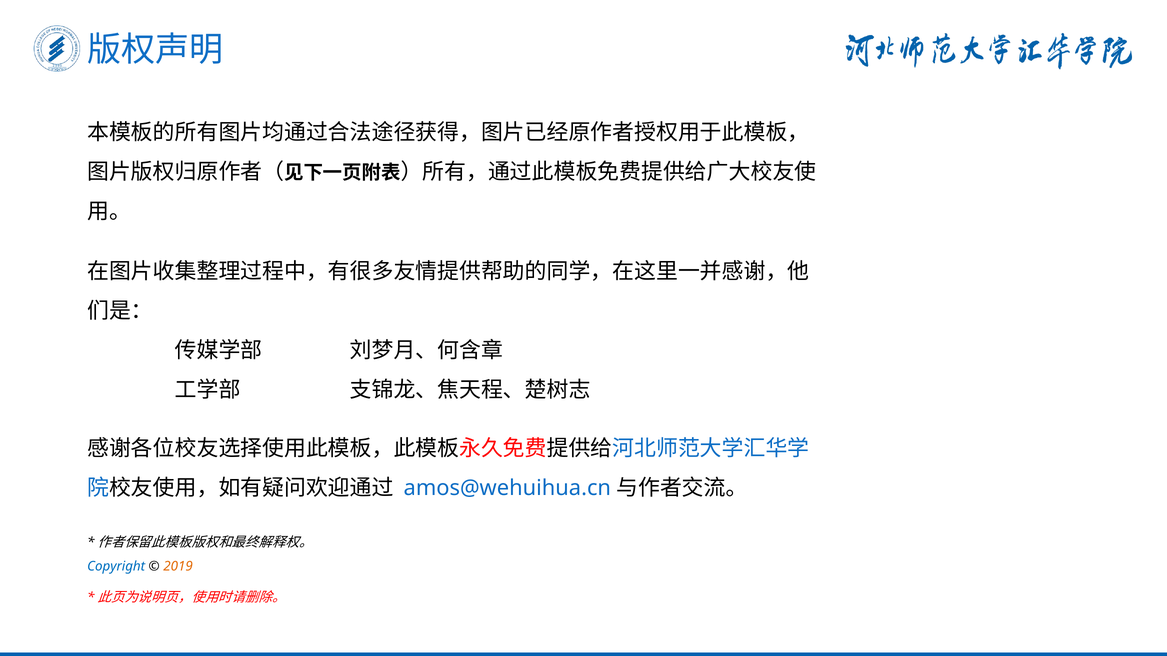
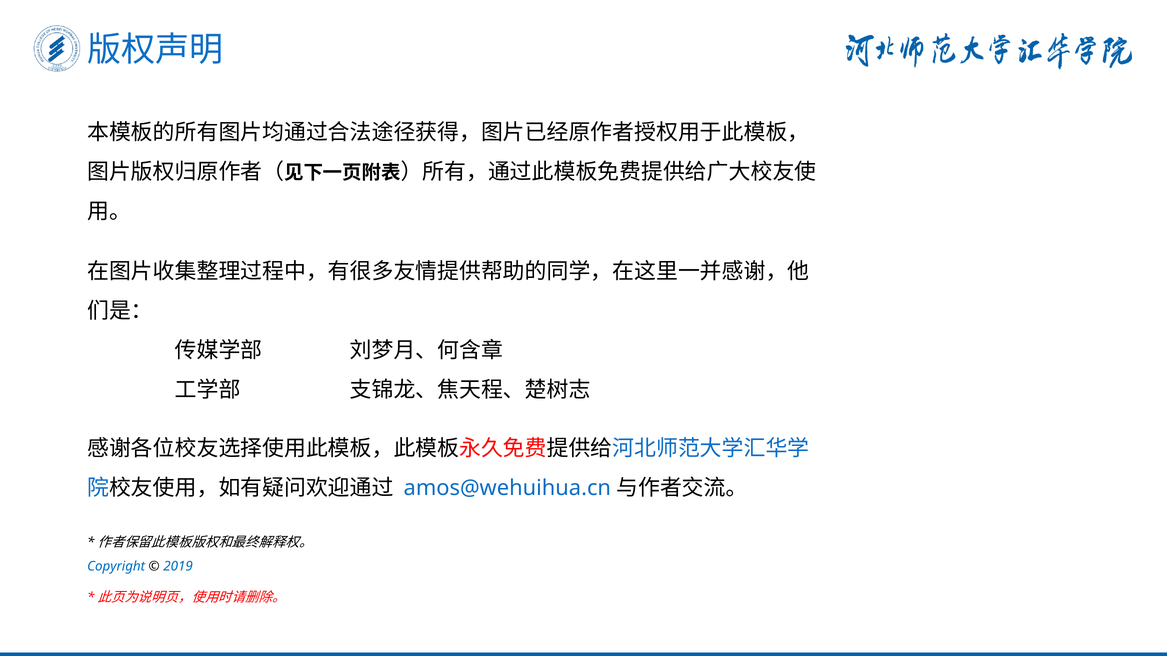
2019 colour: orange -> blue (178, 567)
